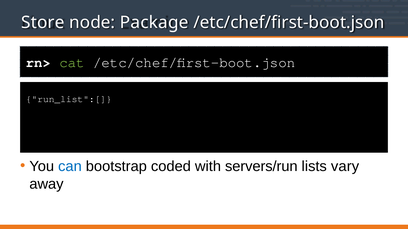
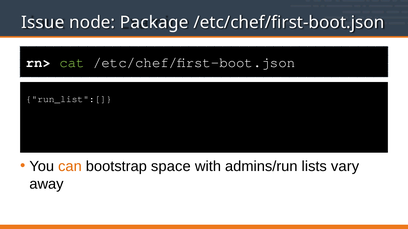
Store: Store -> Issue (43, 22)
can colour: blue -> orange (70, 167)
coded: coded -> space (171, 167)
servers/run: servers/run -> admins/run (261, 167)
